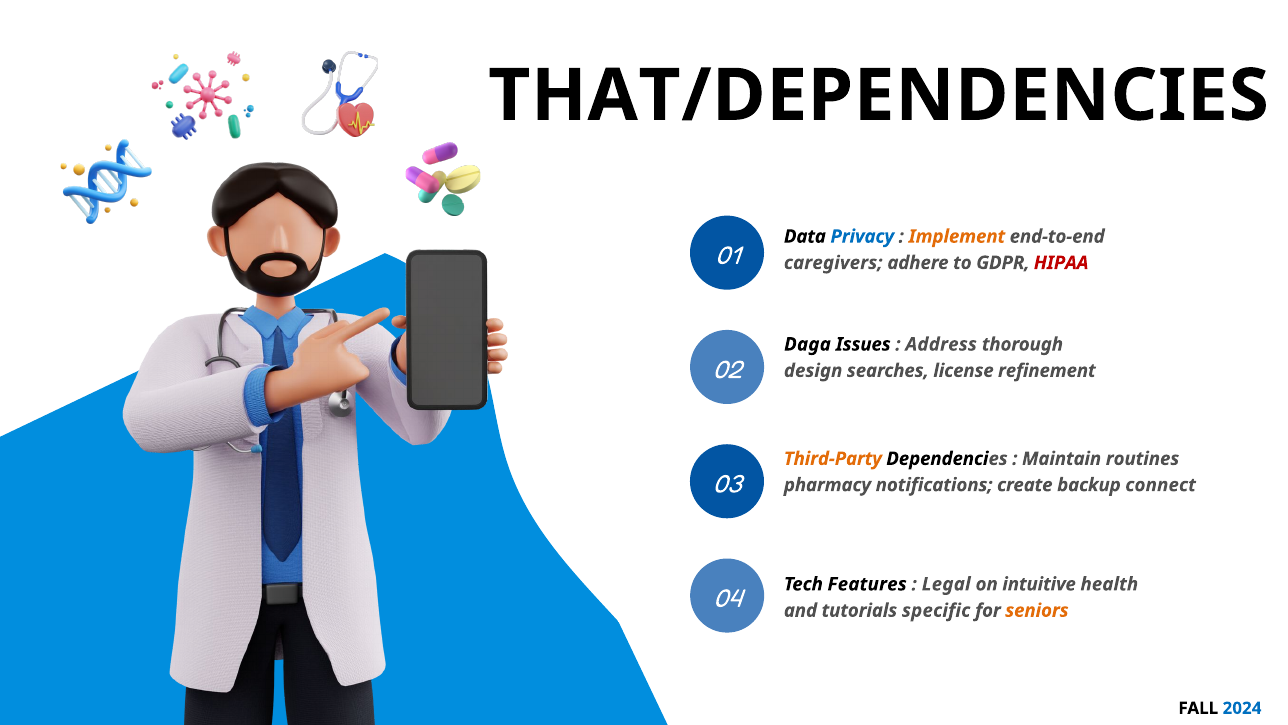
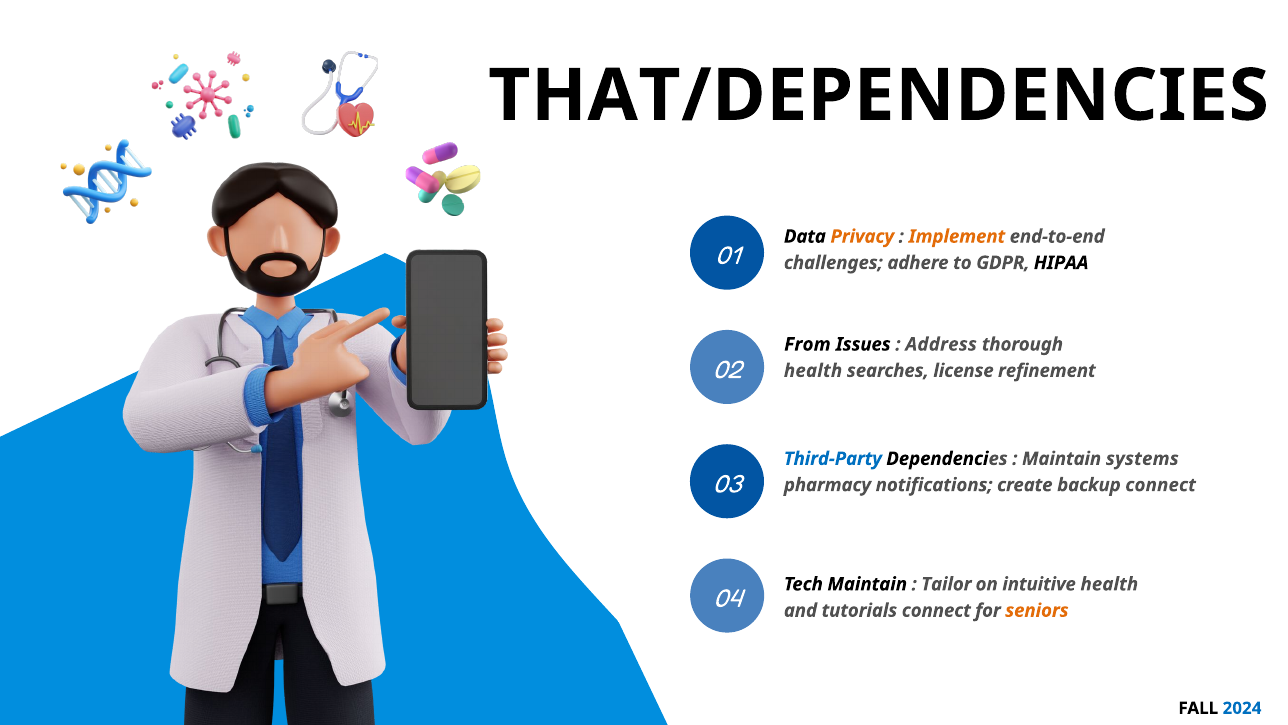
Privacy colour: blue -> orange (862, 236)
caregivers: caregivers -> challenges (833, 263)
HIPAA colour: red -> black (1061, 263)
Daga: Daga -> From (807, 344)
design: design -> health (813, 370)
Third-Party colour: orange -> blue (833, 458)
routines: routines -> systems (1142, 458)
Tech Features: Features -> Maintain (867, 584)
Legal: Legal -> Tailor (946, 584)
tutorials specific: specific -> connect (936, 610)
